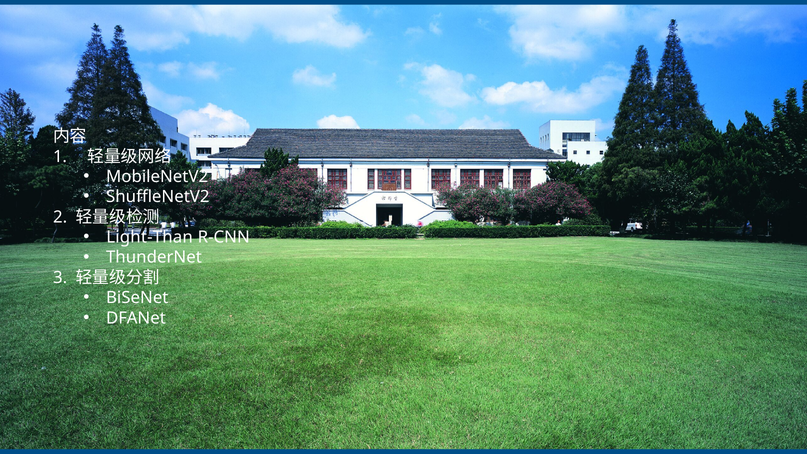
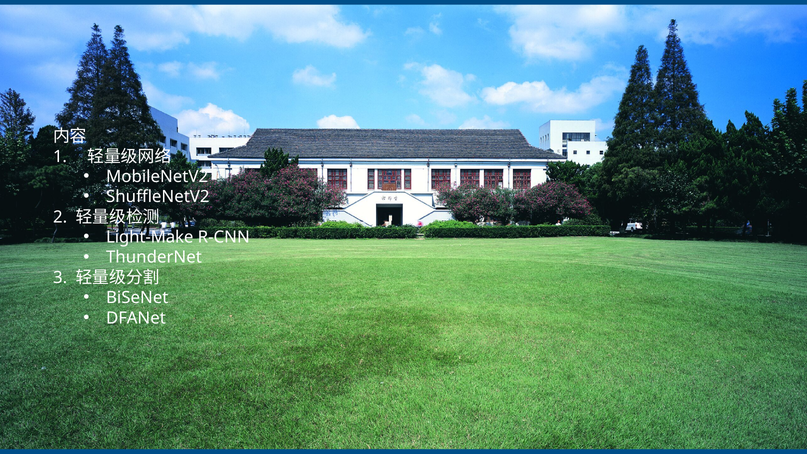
Light-Than: Light-Than -> Light-Make (150, 237)
